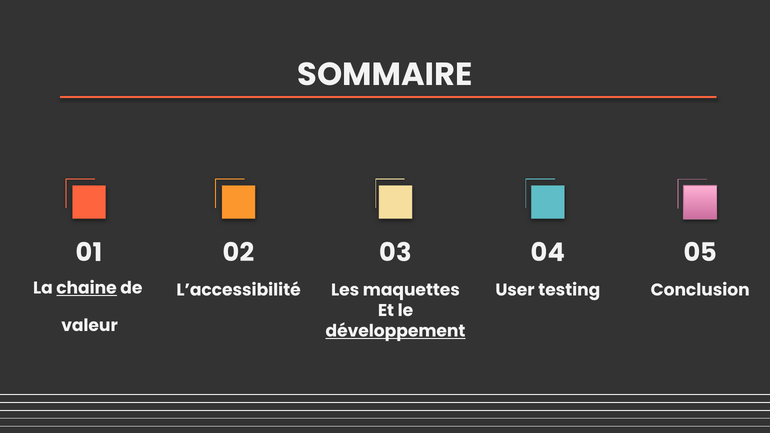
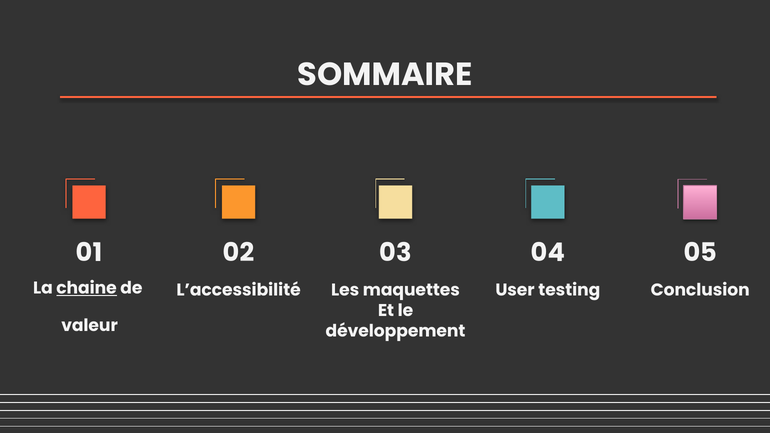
développement underline: present -> none (395, 331)
